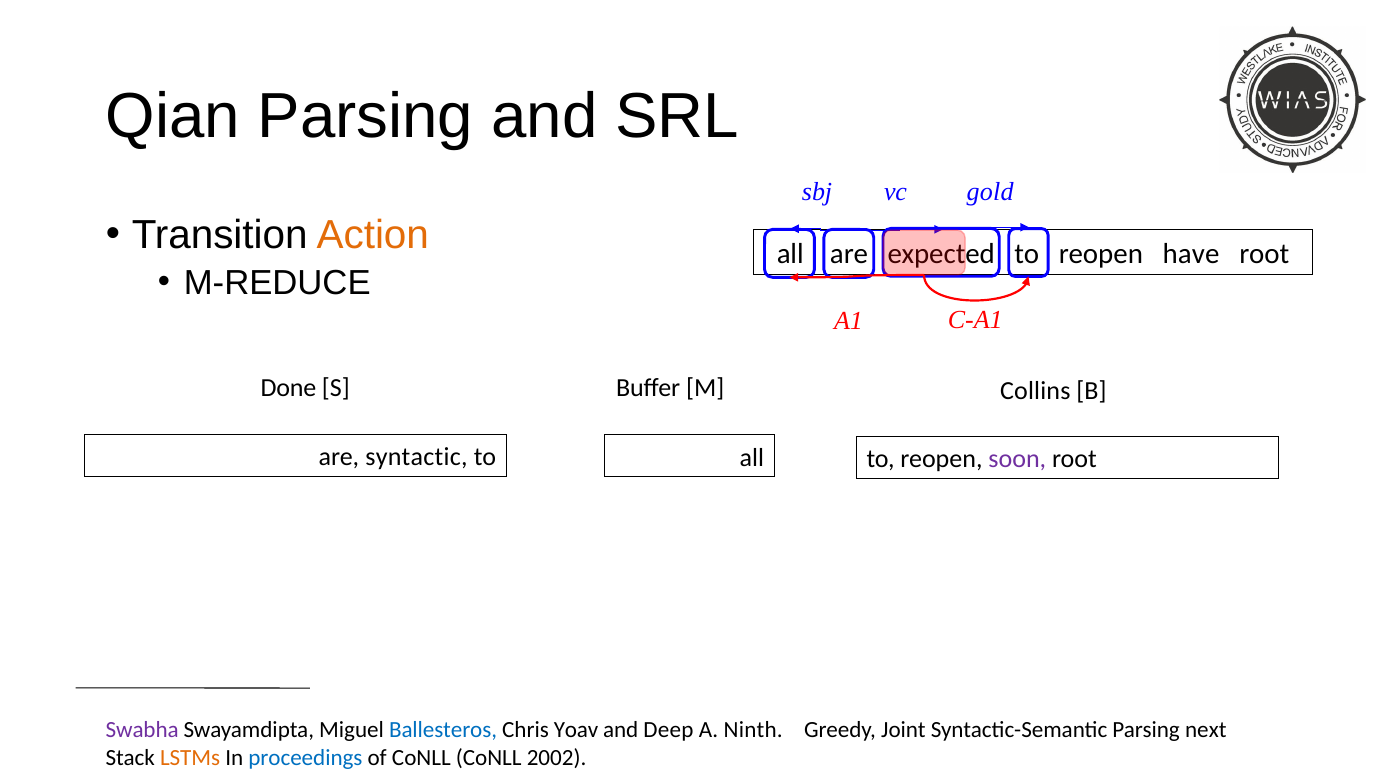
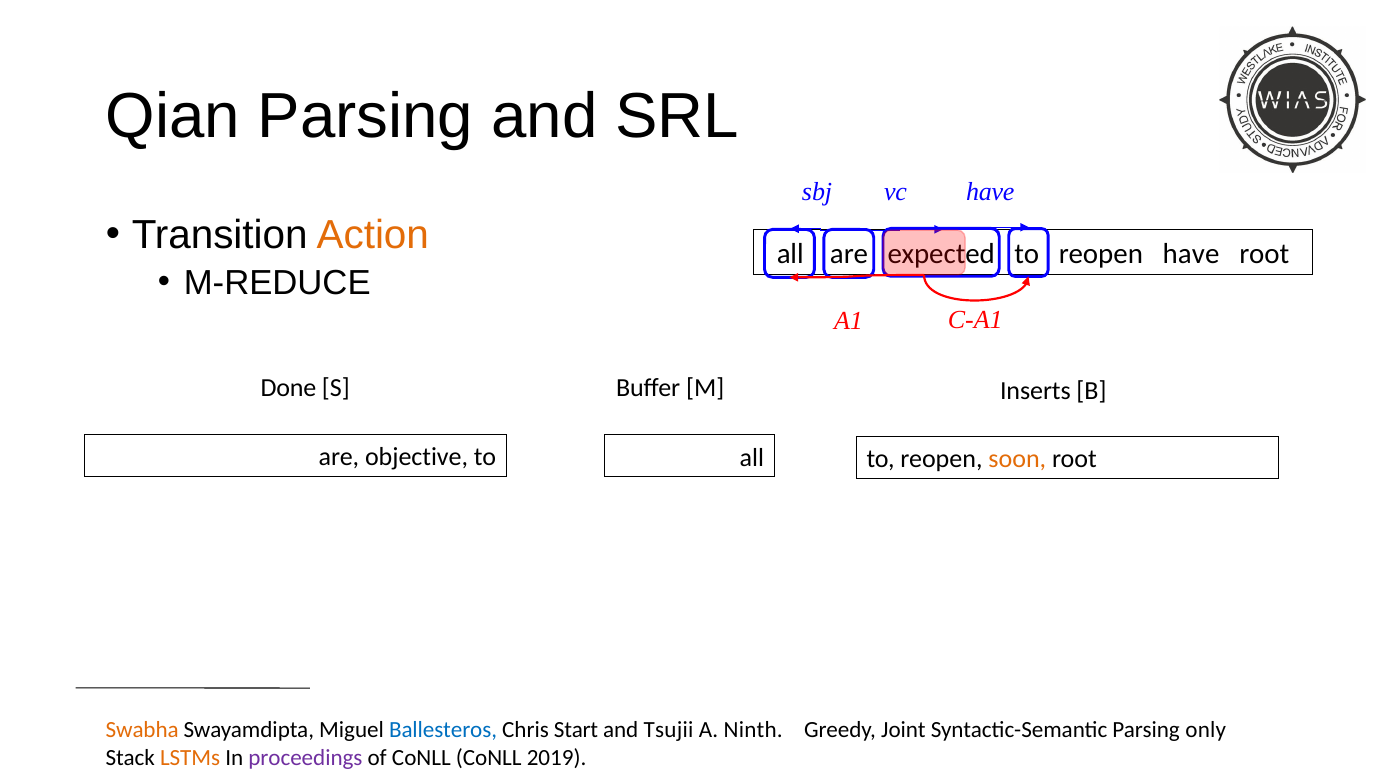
gold: gold -> have (990, 191)
Collins: Collins -> Inserts (1035, 391)
syntactic: syntactic -> objective (417, 457)
soon colour: purple -> orange (1017, 459)
Swabha colour: purple -> orange (142, 730)
Yoav: Yoav -> Start (576, 730)
Deep: Deep -> Tsujii (668, 730)
next: next -> only (1206, 730)
proceedings colour: blue -> purple (305, 757)
2002: 2002 -> 2019 (557, 757)
